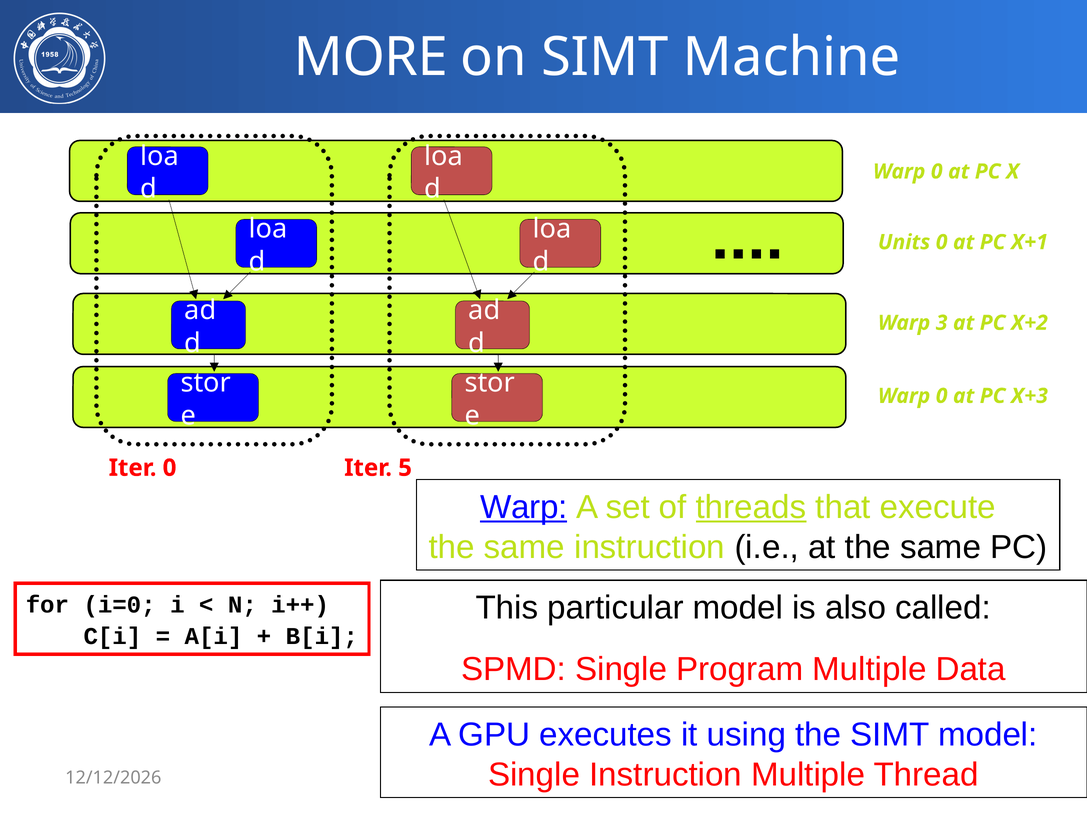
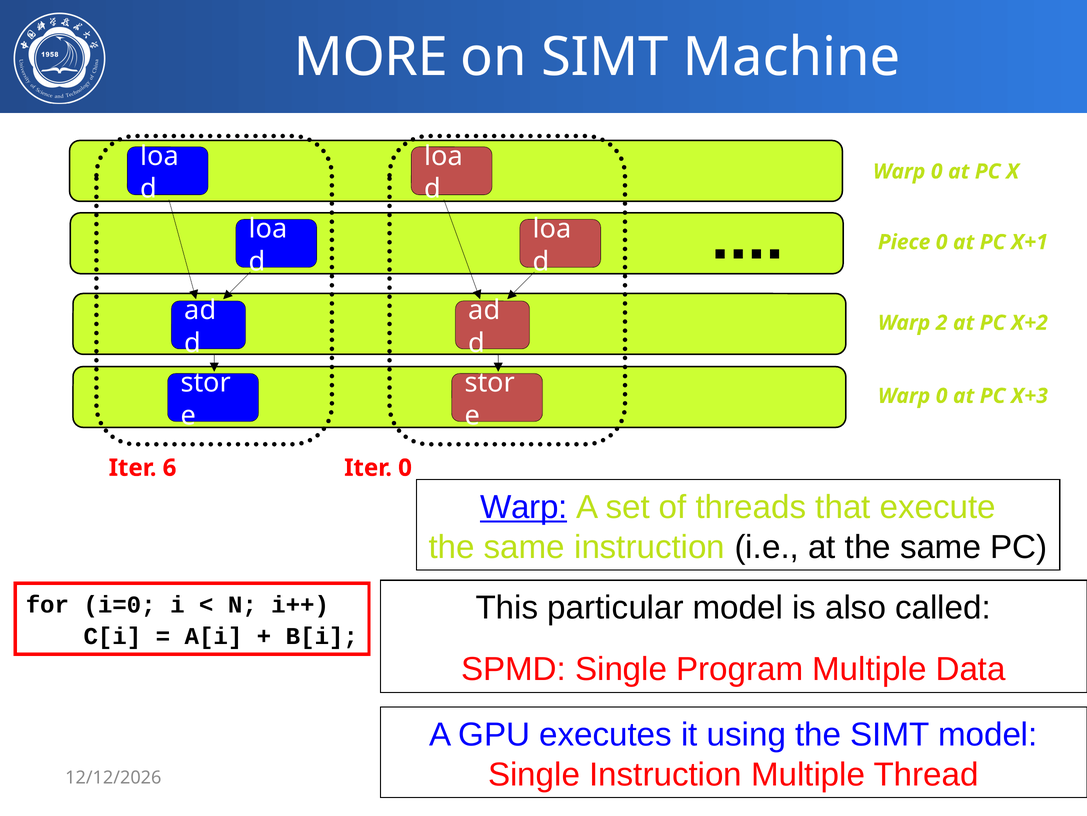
Units: Units -> Piece (904, 242)
3: 3 -> 2 (942, 323)
Iter 0: 0 -> 6 (170, 467)
Iter 5: 5 -> 0 (405, 467)
threads underline: present -> none (751, 507)
